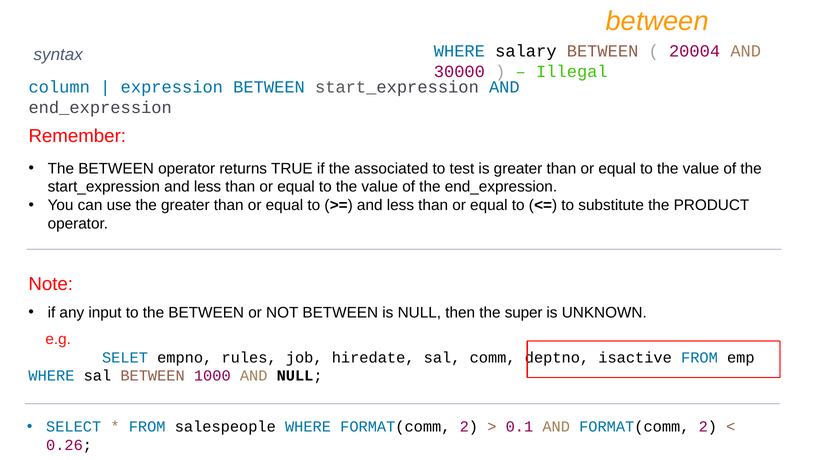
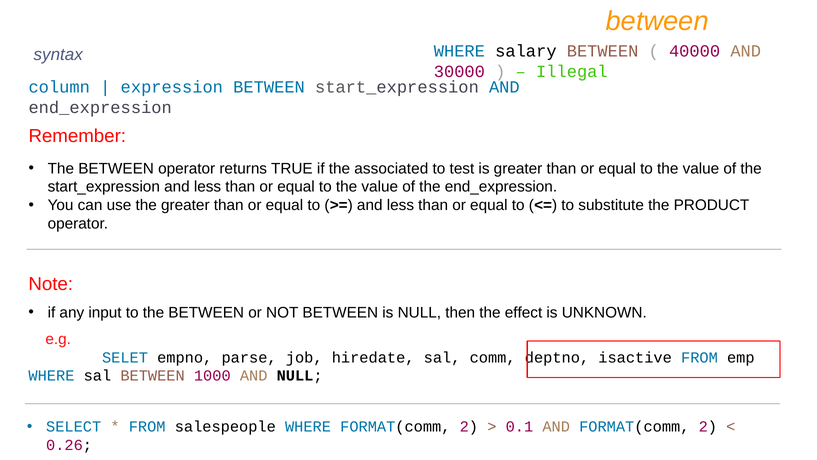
20004: 20004 -> 40000 (695, 51)
super: super -> effect (524, 312)
rules: rules -> parse (249, 357)
